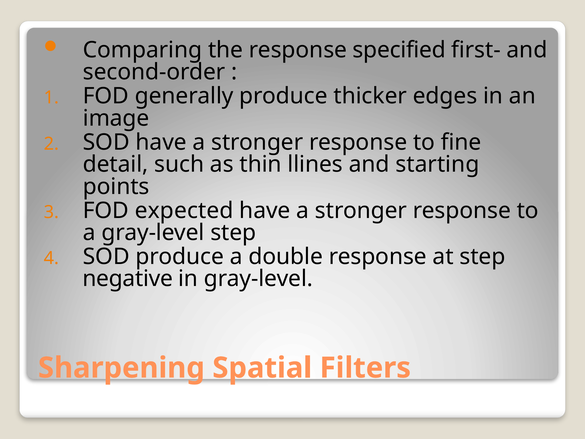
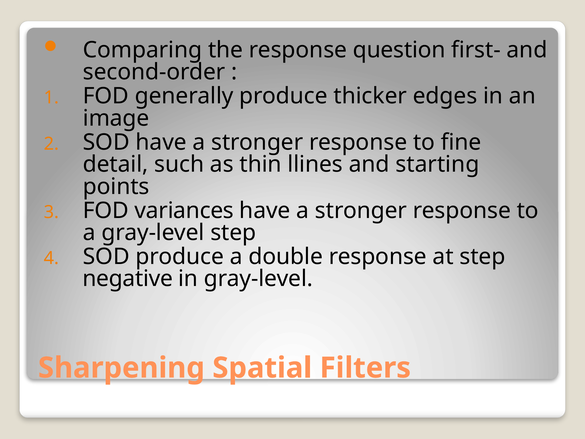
specified: specified -> question (399, 50)
expected: expected -> variances (184, 210)
